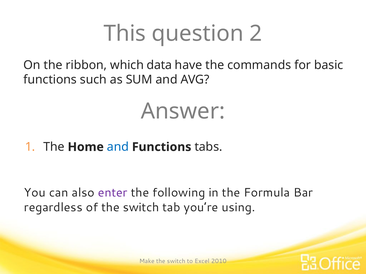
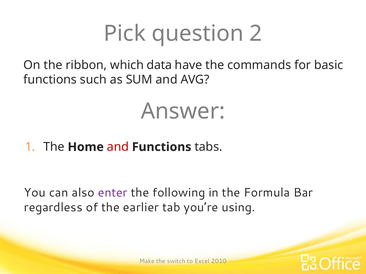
This: This -> Pick (125, 33)
and colour: blue -> red (118, 147)
of the switch: switch -> earlier (141, 208)
